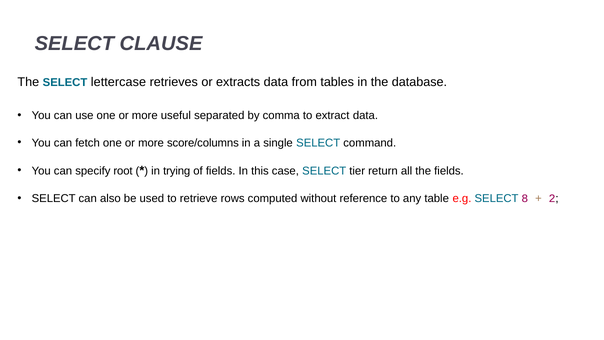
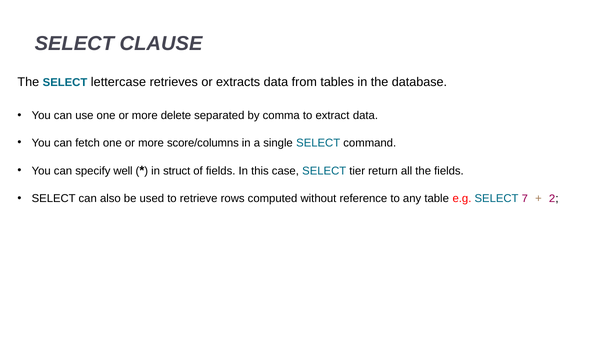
useful: useful -> delete (176, 115)
root: root -> well (123, 171)
trying: trying -> struct (177, 171)
8: 8 -> 7 (525, 199)
